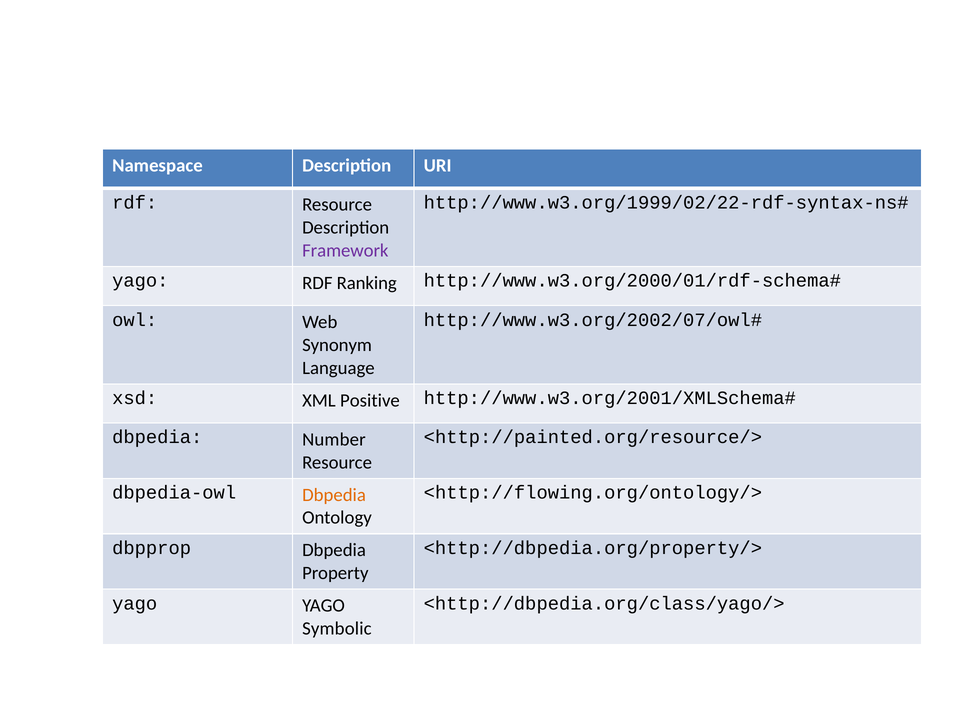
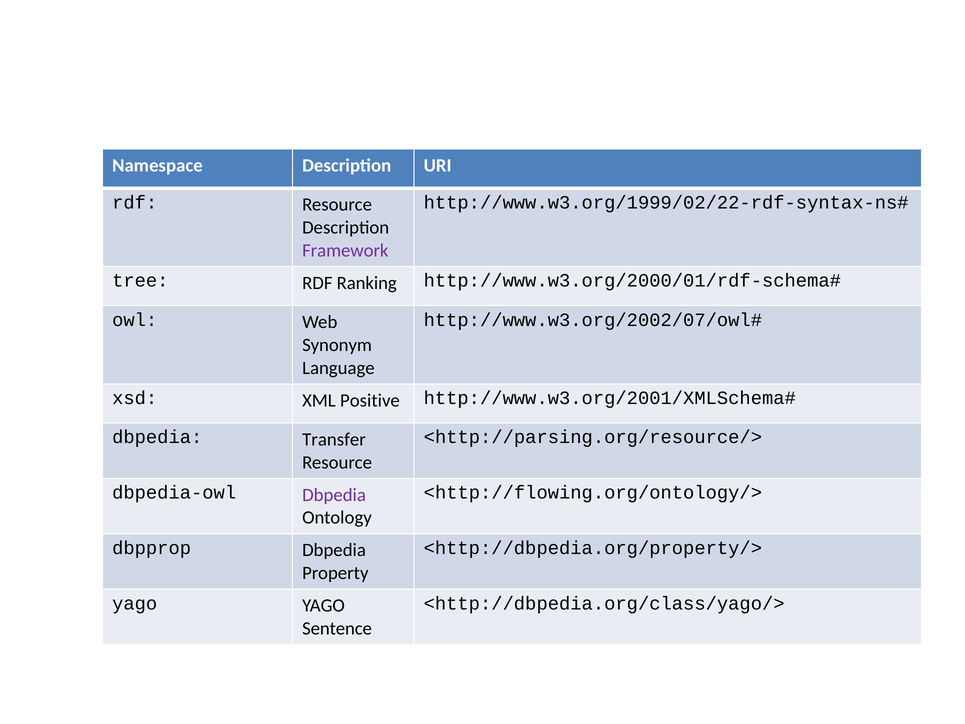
yago: yago -> tree (140, 281)
Number: Number -> Transfer (334, 439)
<http://painted.org/resource/>: <http://painted.org/resource/> -> <http://parsing.org/resource/> (593, 437)
Dbpedia colour: orange -> purple (334, 495)
Symbolic: Symbolic -> Sentence (337, 628)
